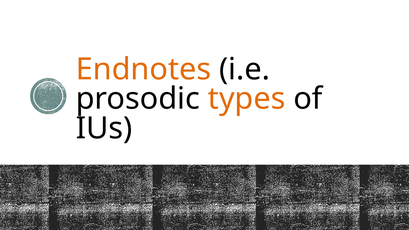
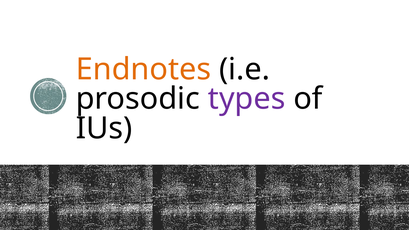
types colour: orange -> purple (247, 99)
